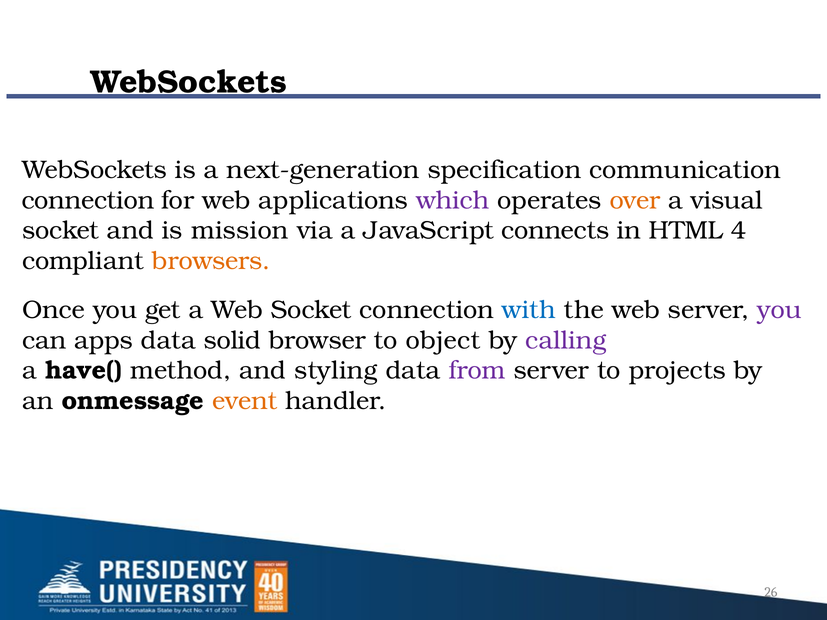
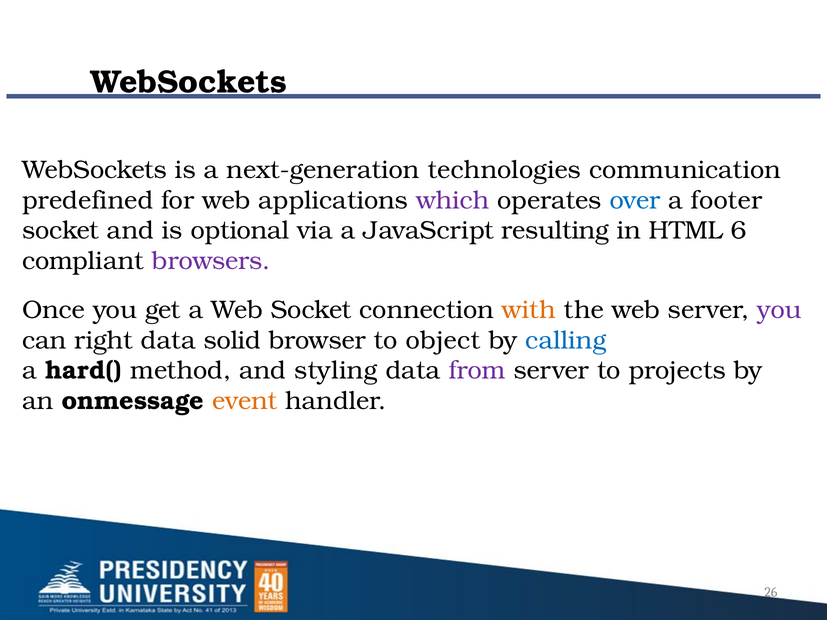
specification: specification -> technologies (504, 170)
connection: connection -> predefined (88, 200)
over colour: orange -> blue (635, 200)
visual: visual -> footer (727, 200)
mission: mission -> optional (240, 231)
connects: connects -> resulting (555, 231)
4: 4 -> 6 (739, 231)
browsers colour: orange -> purple (211, 261)
with colour: blue -> orange (529, 310)
apps: apps -> right (104, 340)
calling colour: purple -> blue (566, 340)
have(: have( -> hard( (84, 371)
